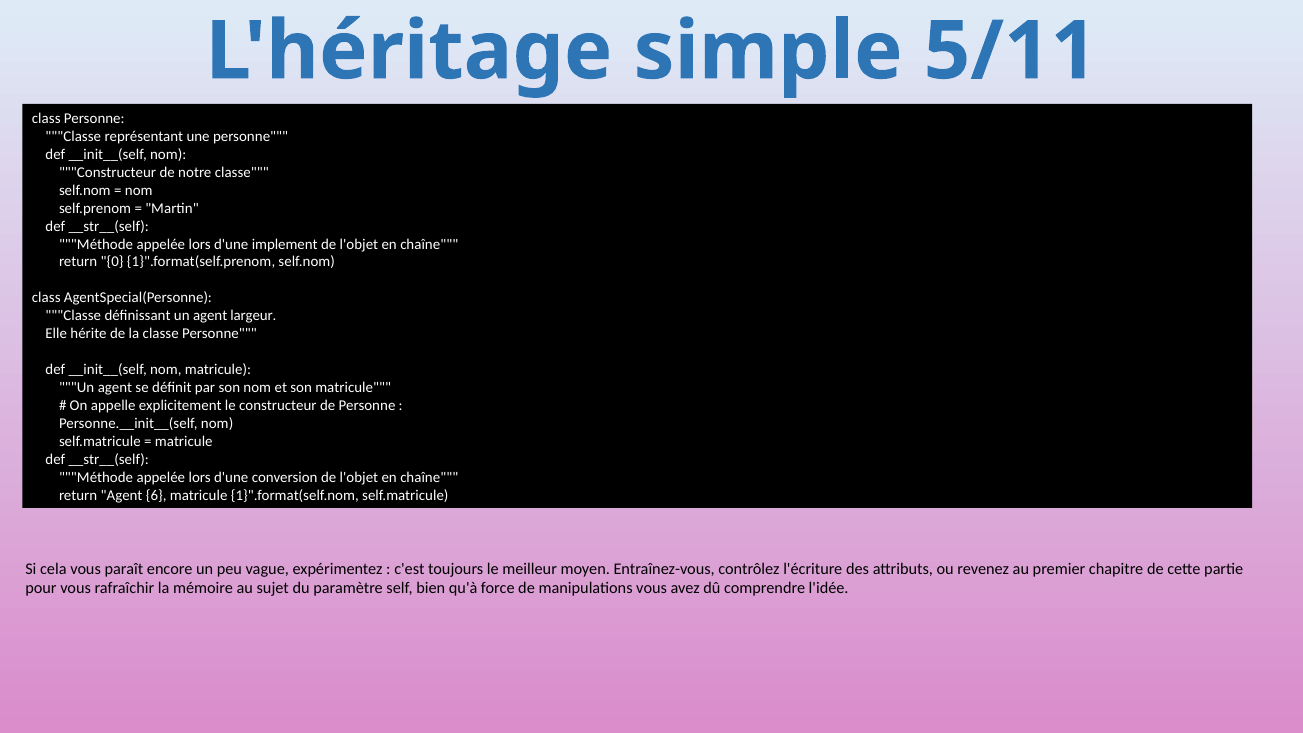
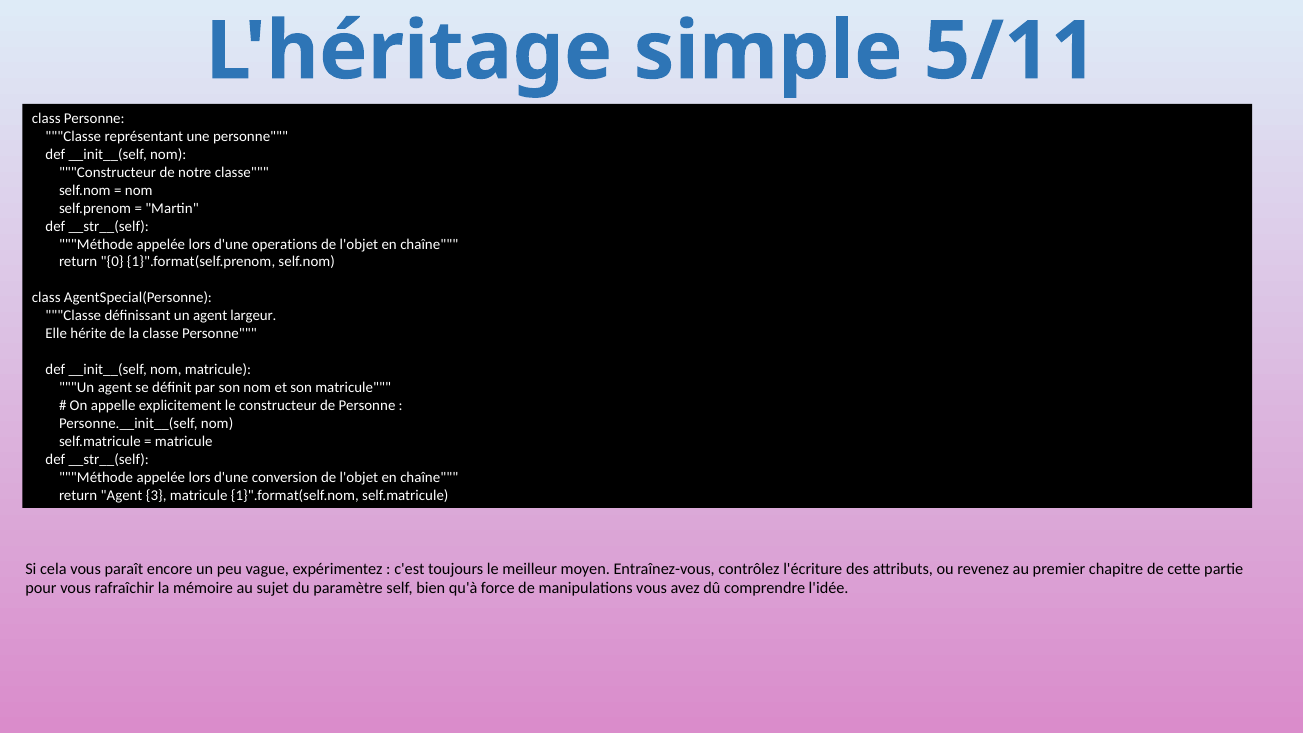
implement: implement -> operations (285, 244)
6: 6 -> 3 (156, 495)
